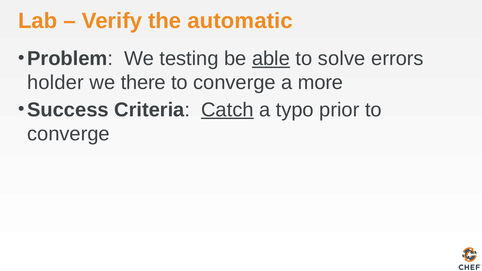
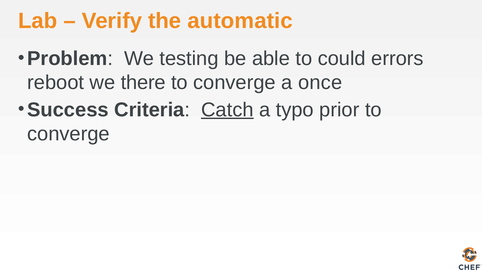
able underline: present -> none (271, 59)
solve: solve -> could (342, 59)
holder: holder -> reboot (56, 83)
more: more -> once (320, 83)
